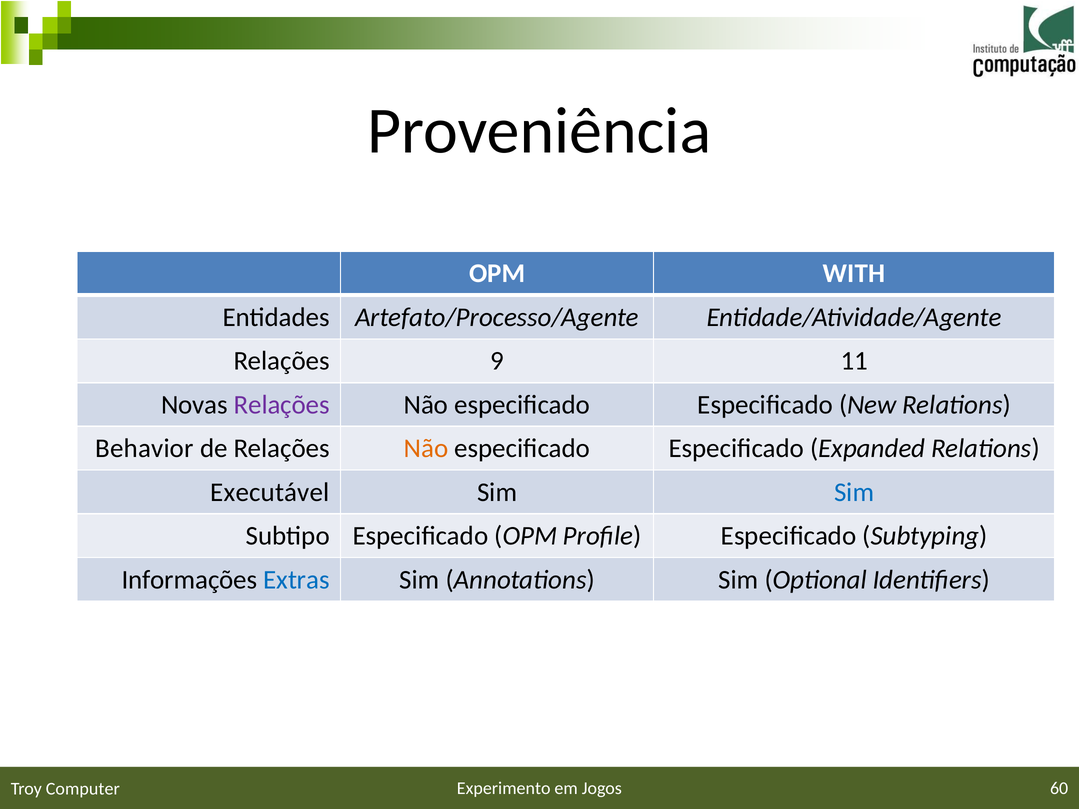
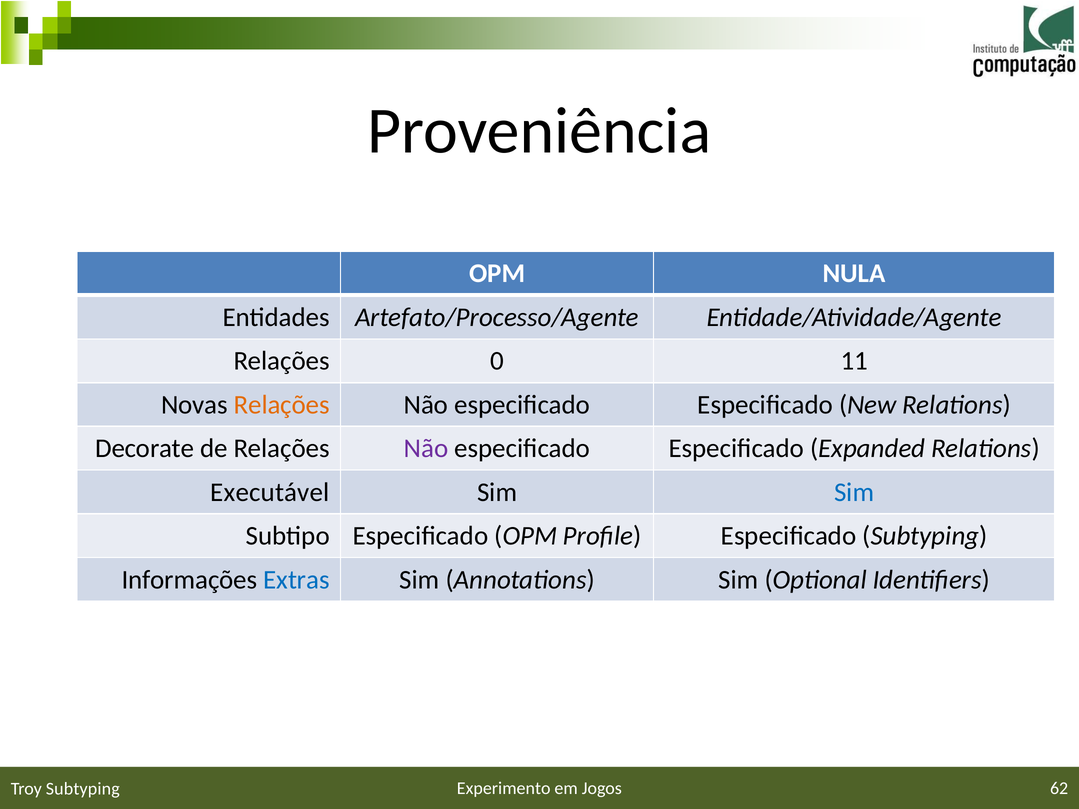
WITH: WITH -> NULA (854, 274)
9: 9 -> 0 (497, 361)
Relações colour: purple -> orange (282, 405)
Behavior: Behavior -> Decorate (145, 449)
Não colour: orange -> purple (426, 449)
60: 60 -> 62 (1059, 789)
Troy Computer: Computer -> Subtyping (83, 789)
